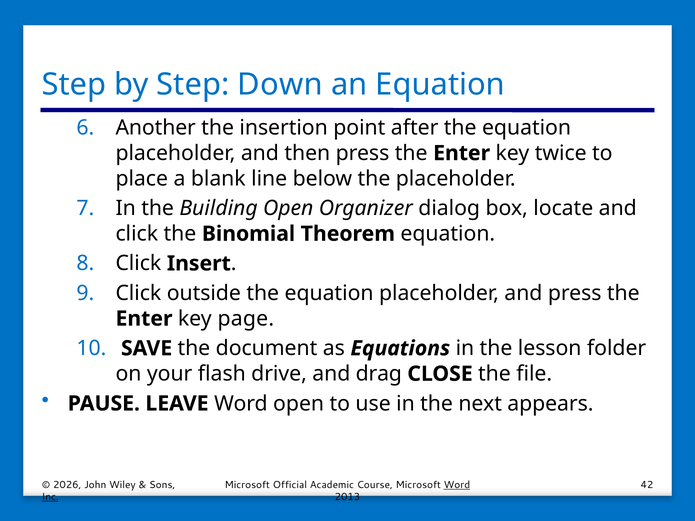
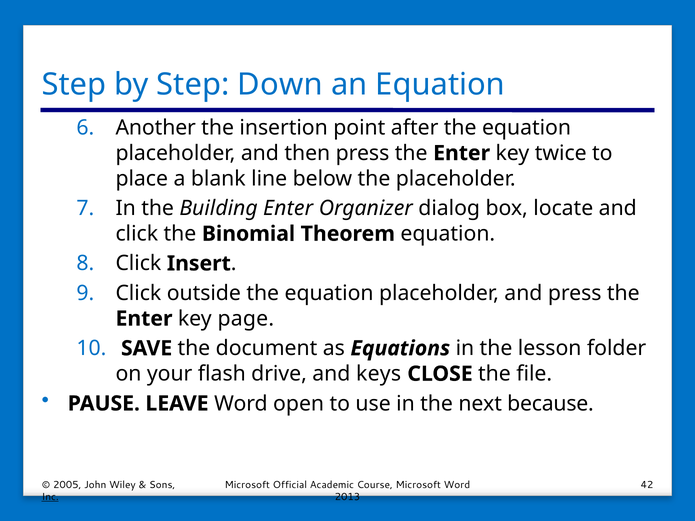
Building Open: Open -> Enter (288, 208)
drag: drag -> keys (379, 374)
appears: appears -> because (550, 404)
2026: 2026 -> 2005 (67, 485)
Word underline: present -> none (457, 485)
